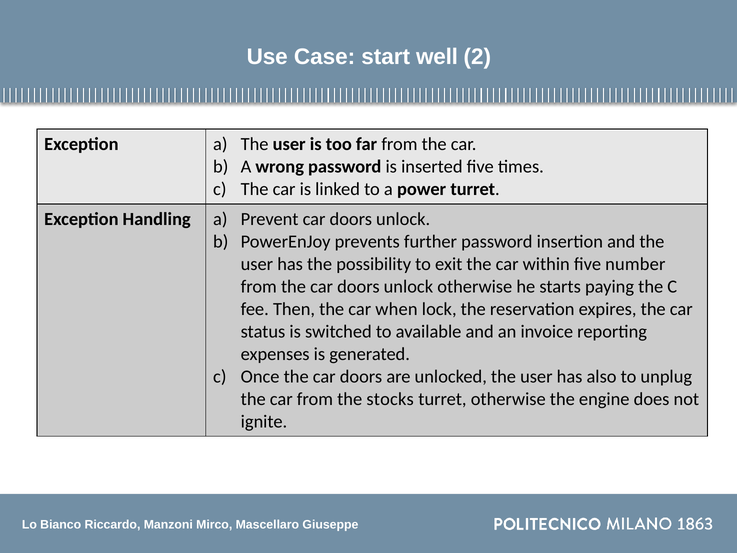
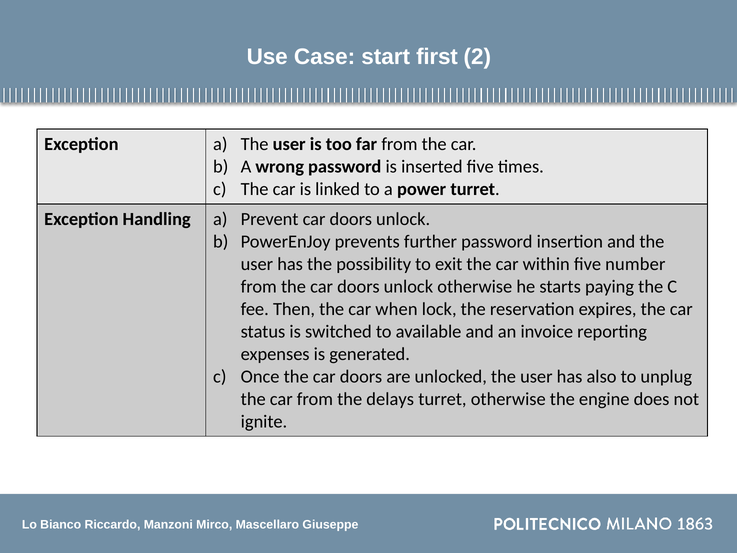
well: well -> first (437, 57)
stocks: stocks -> delays (390, 399)
